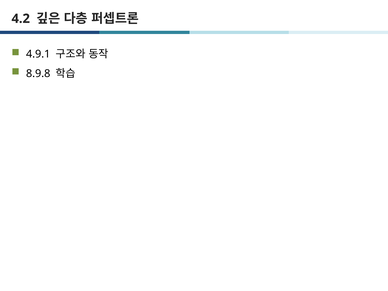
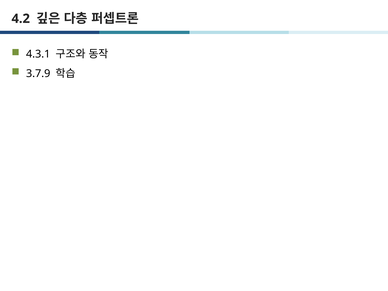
4.9.1: 4.9.1 -> 4.3.1 (38, 54)
8.9.8: 8.9.8 -> 3.7.9 (38, 74)
